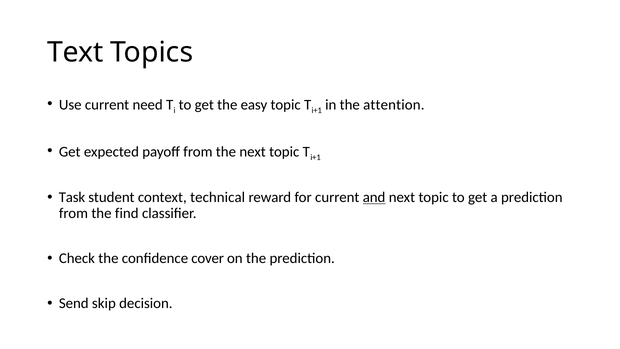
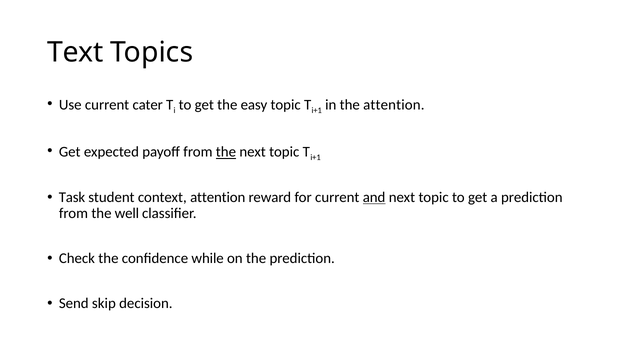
need: need -> cater (148, 105)
the underline: none -> present (226, 152)
context technical: technical -> attention (218, 197)
find: find -> well (127, 213)
cover: cover -> while (208, 258)
